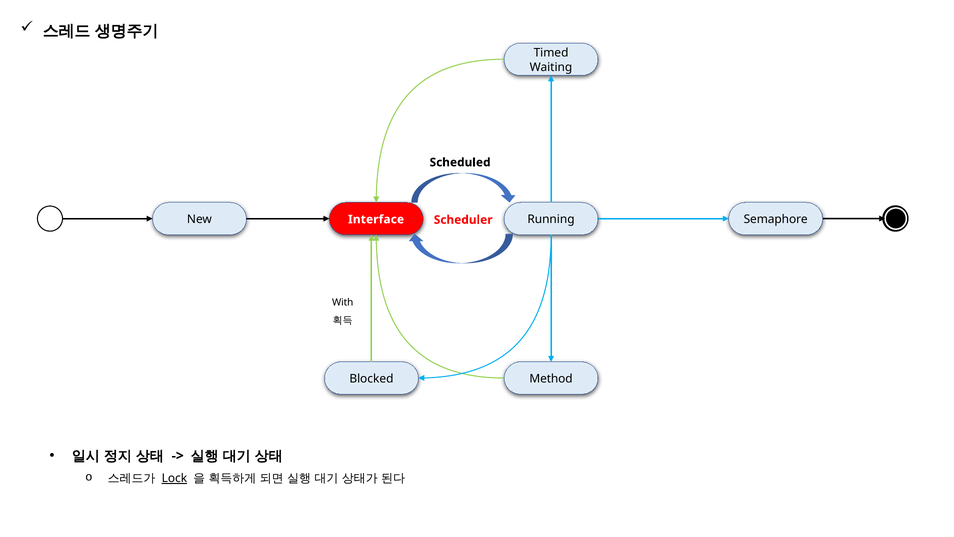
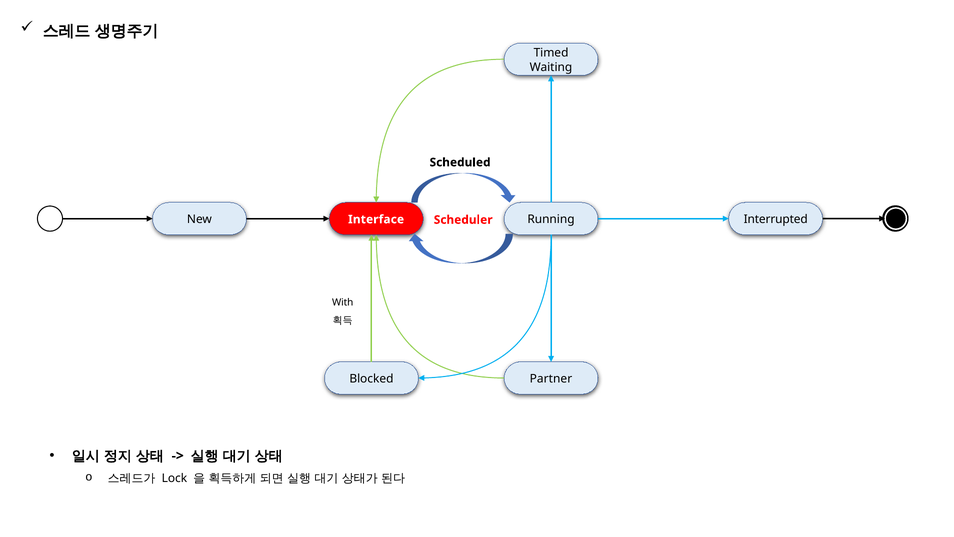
Semaphore: Semaphore -> Interrupted (776, 219)
Method: Method -> Partner (551, 379)
Lock underline: present -> none (174, 478)
